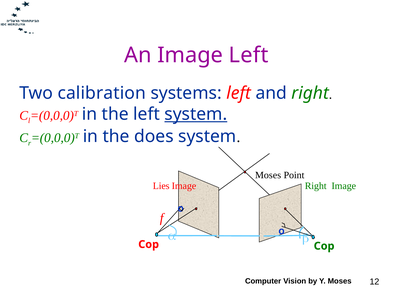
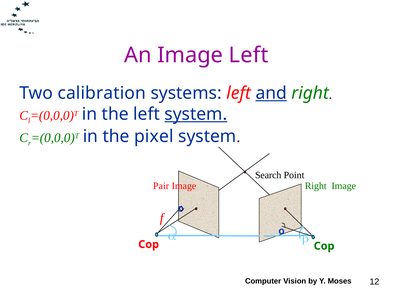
and underline: none -> present (271, 93)
does: does -> pixel (154, 136)
Moses: Moses -> Search (268, 175)
Lies: Lies -> Pair (161, 186)
